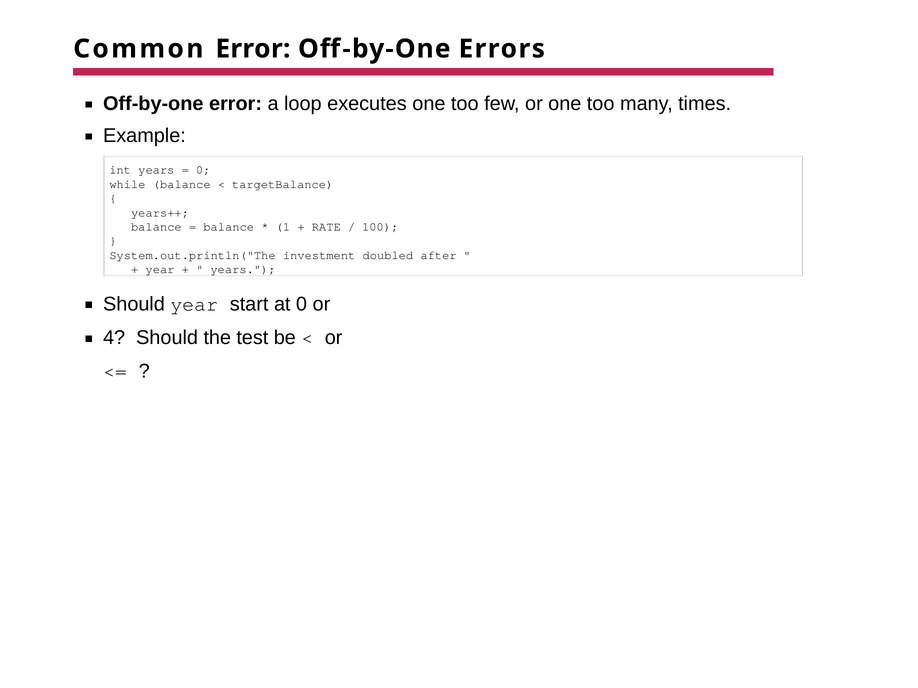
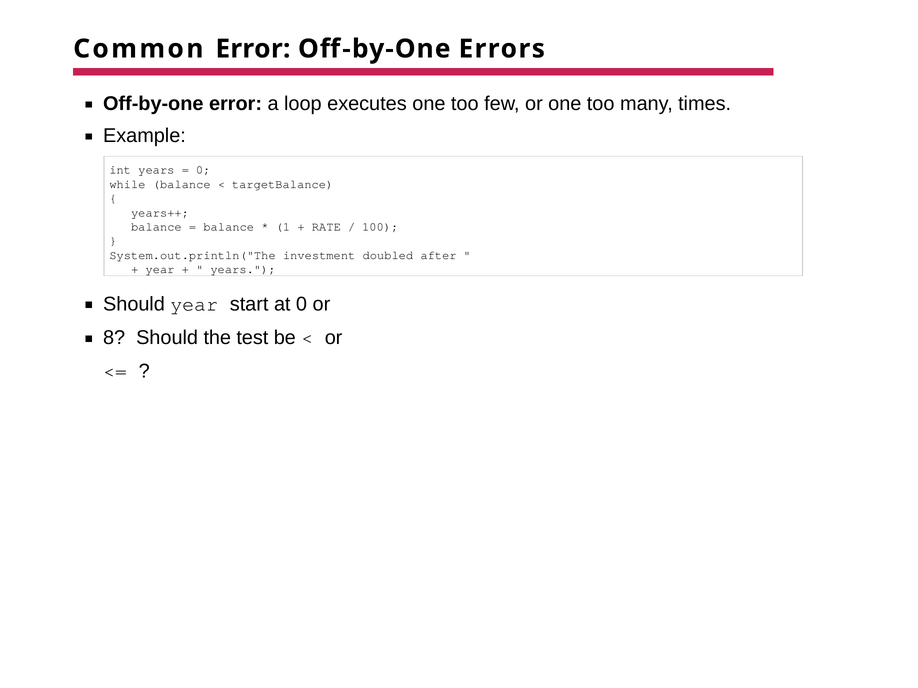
4: 4 -> 8 (114, 338)
